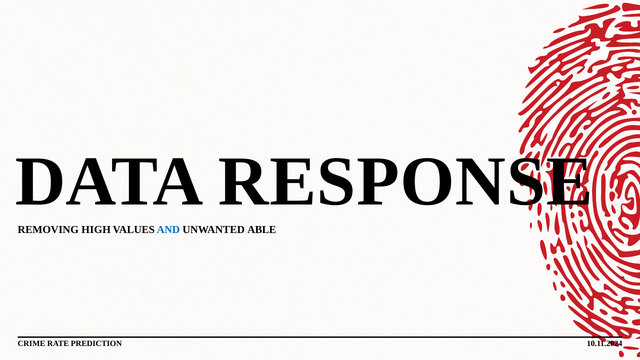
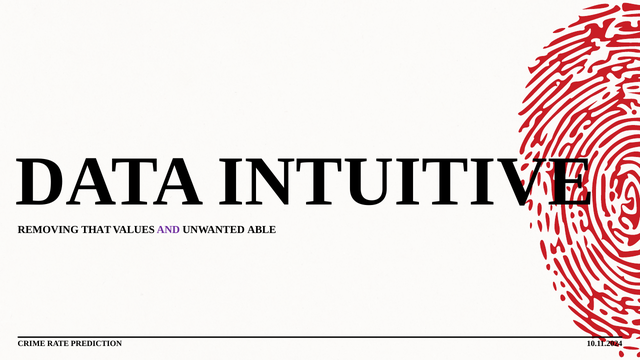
RESPONSE: RESPONSE -> INTUITIVE (406, 182)
HIGH: HIGH -> THAT (96, 230)
AND colour: blue -> purple (168, 230)
